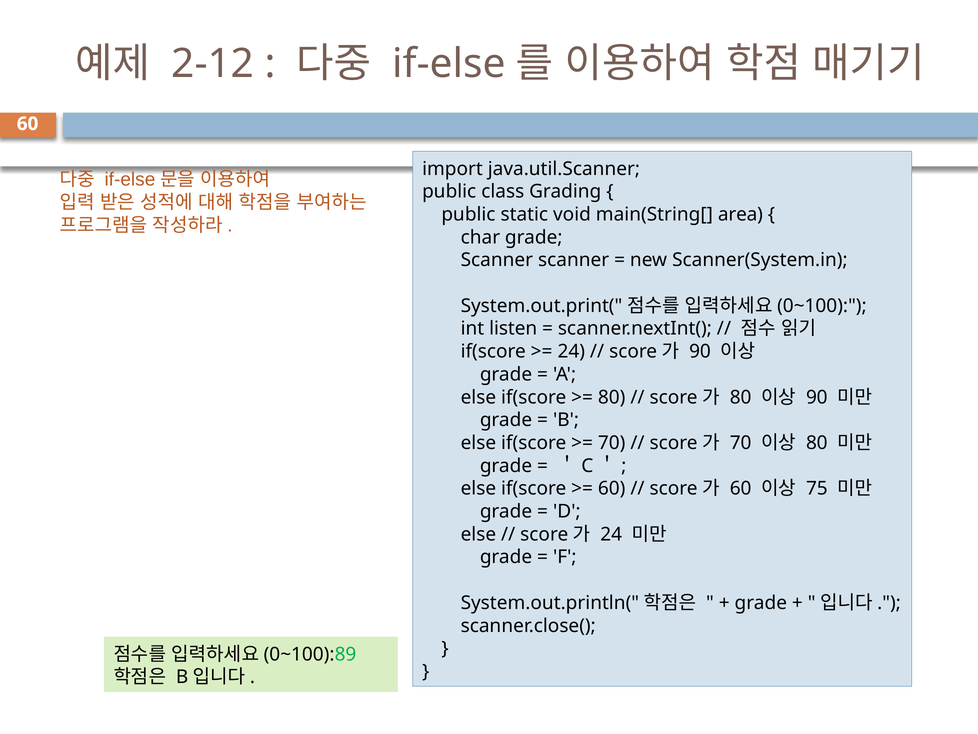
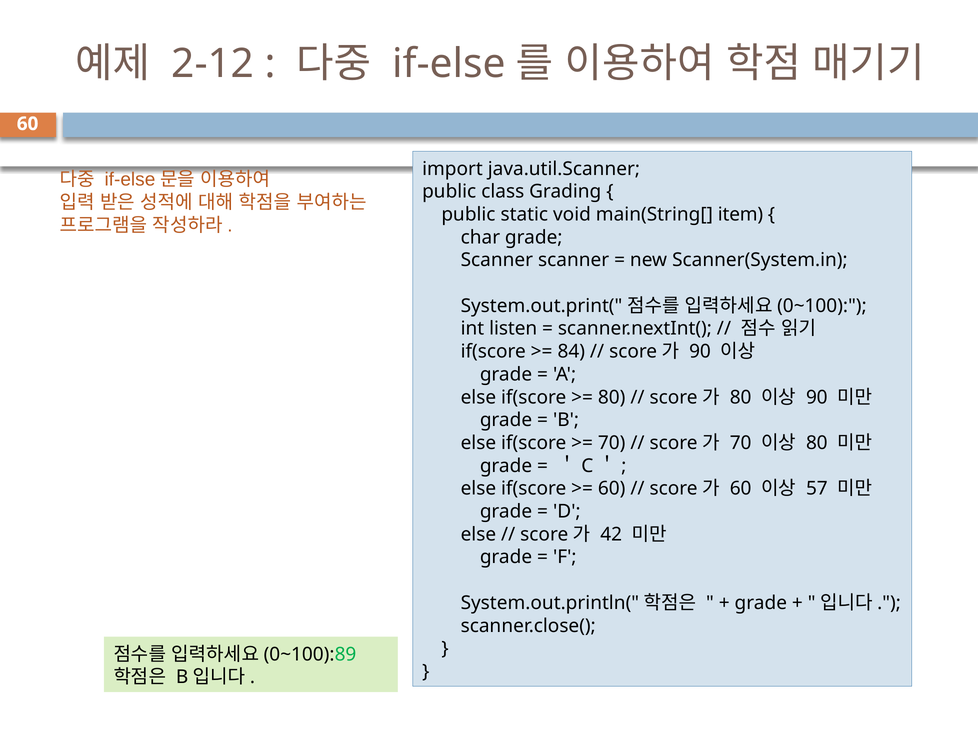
area: area -> item (740, 214)
24: 24 -> 84 (571, 351)
75: 75 -> 57 (817, 488)
24: 24 -> 42 (611, 534)
